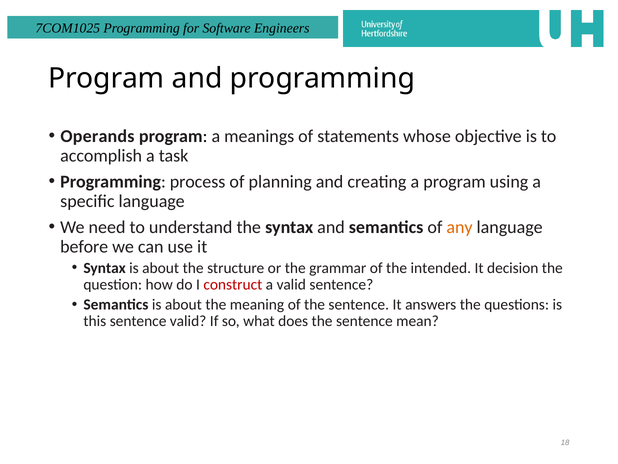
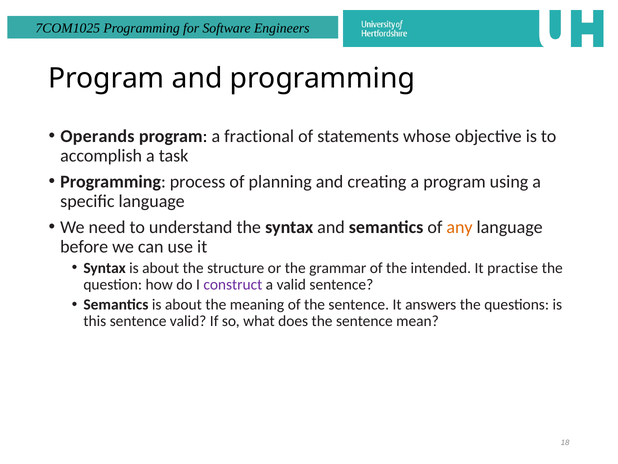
meanings: meanings -> fractional (259, 136)
decision: decision -> practise (513, 268)
construct colour: red -> purple (233, 284)
